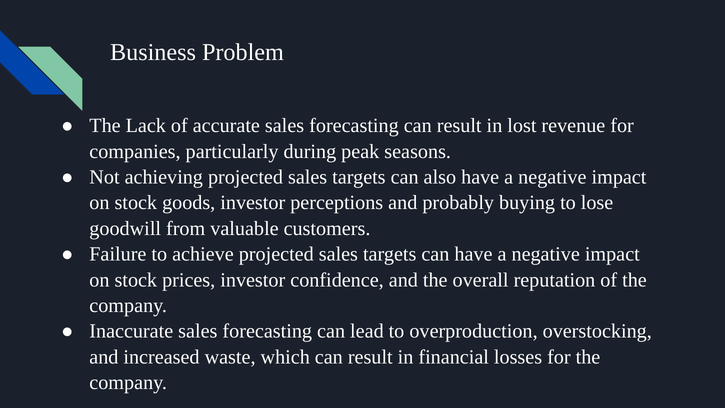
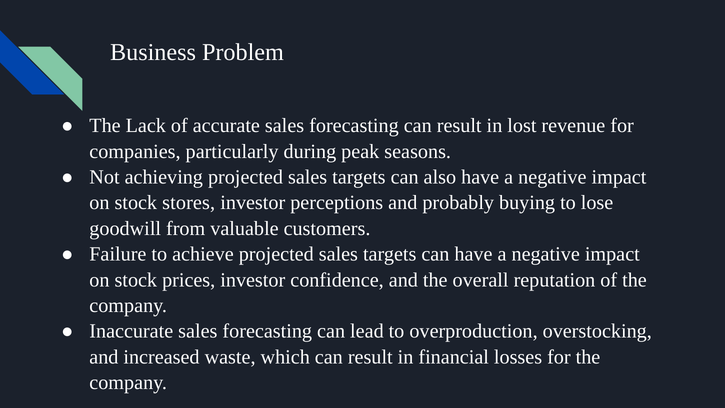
goods: goods -> stores (189, 203)
